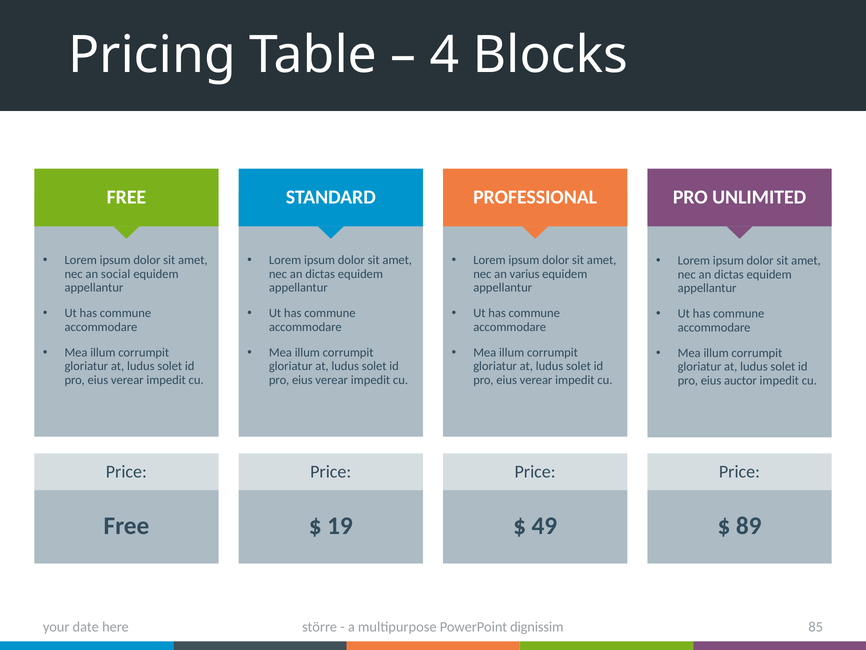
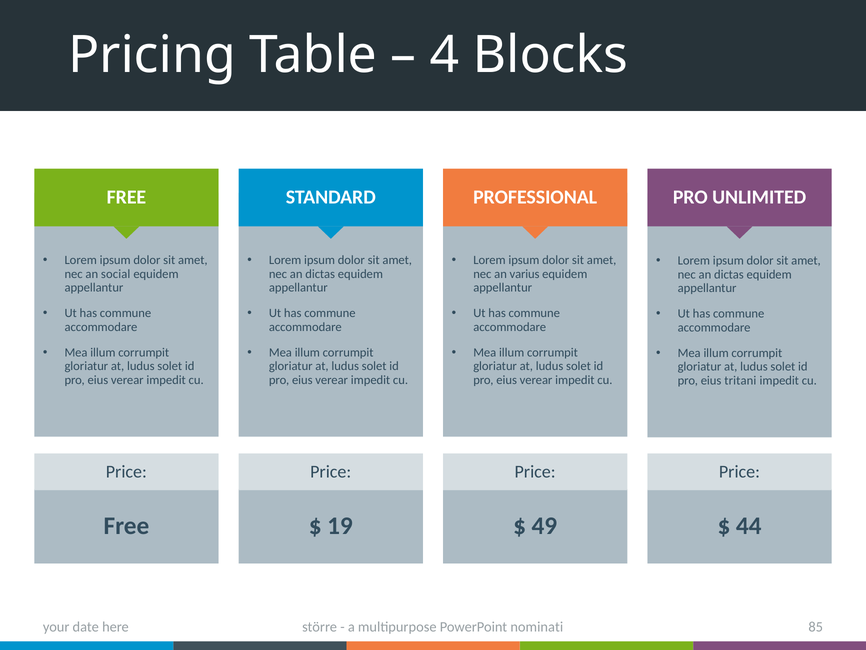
auctor: auctor -> tritani (740, 380)
89: 89 -> 44 (749, 526)
dignissim: dignissim -> nominati (537, 627)
